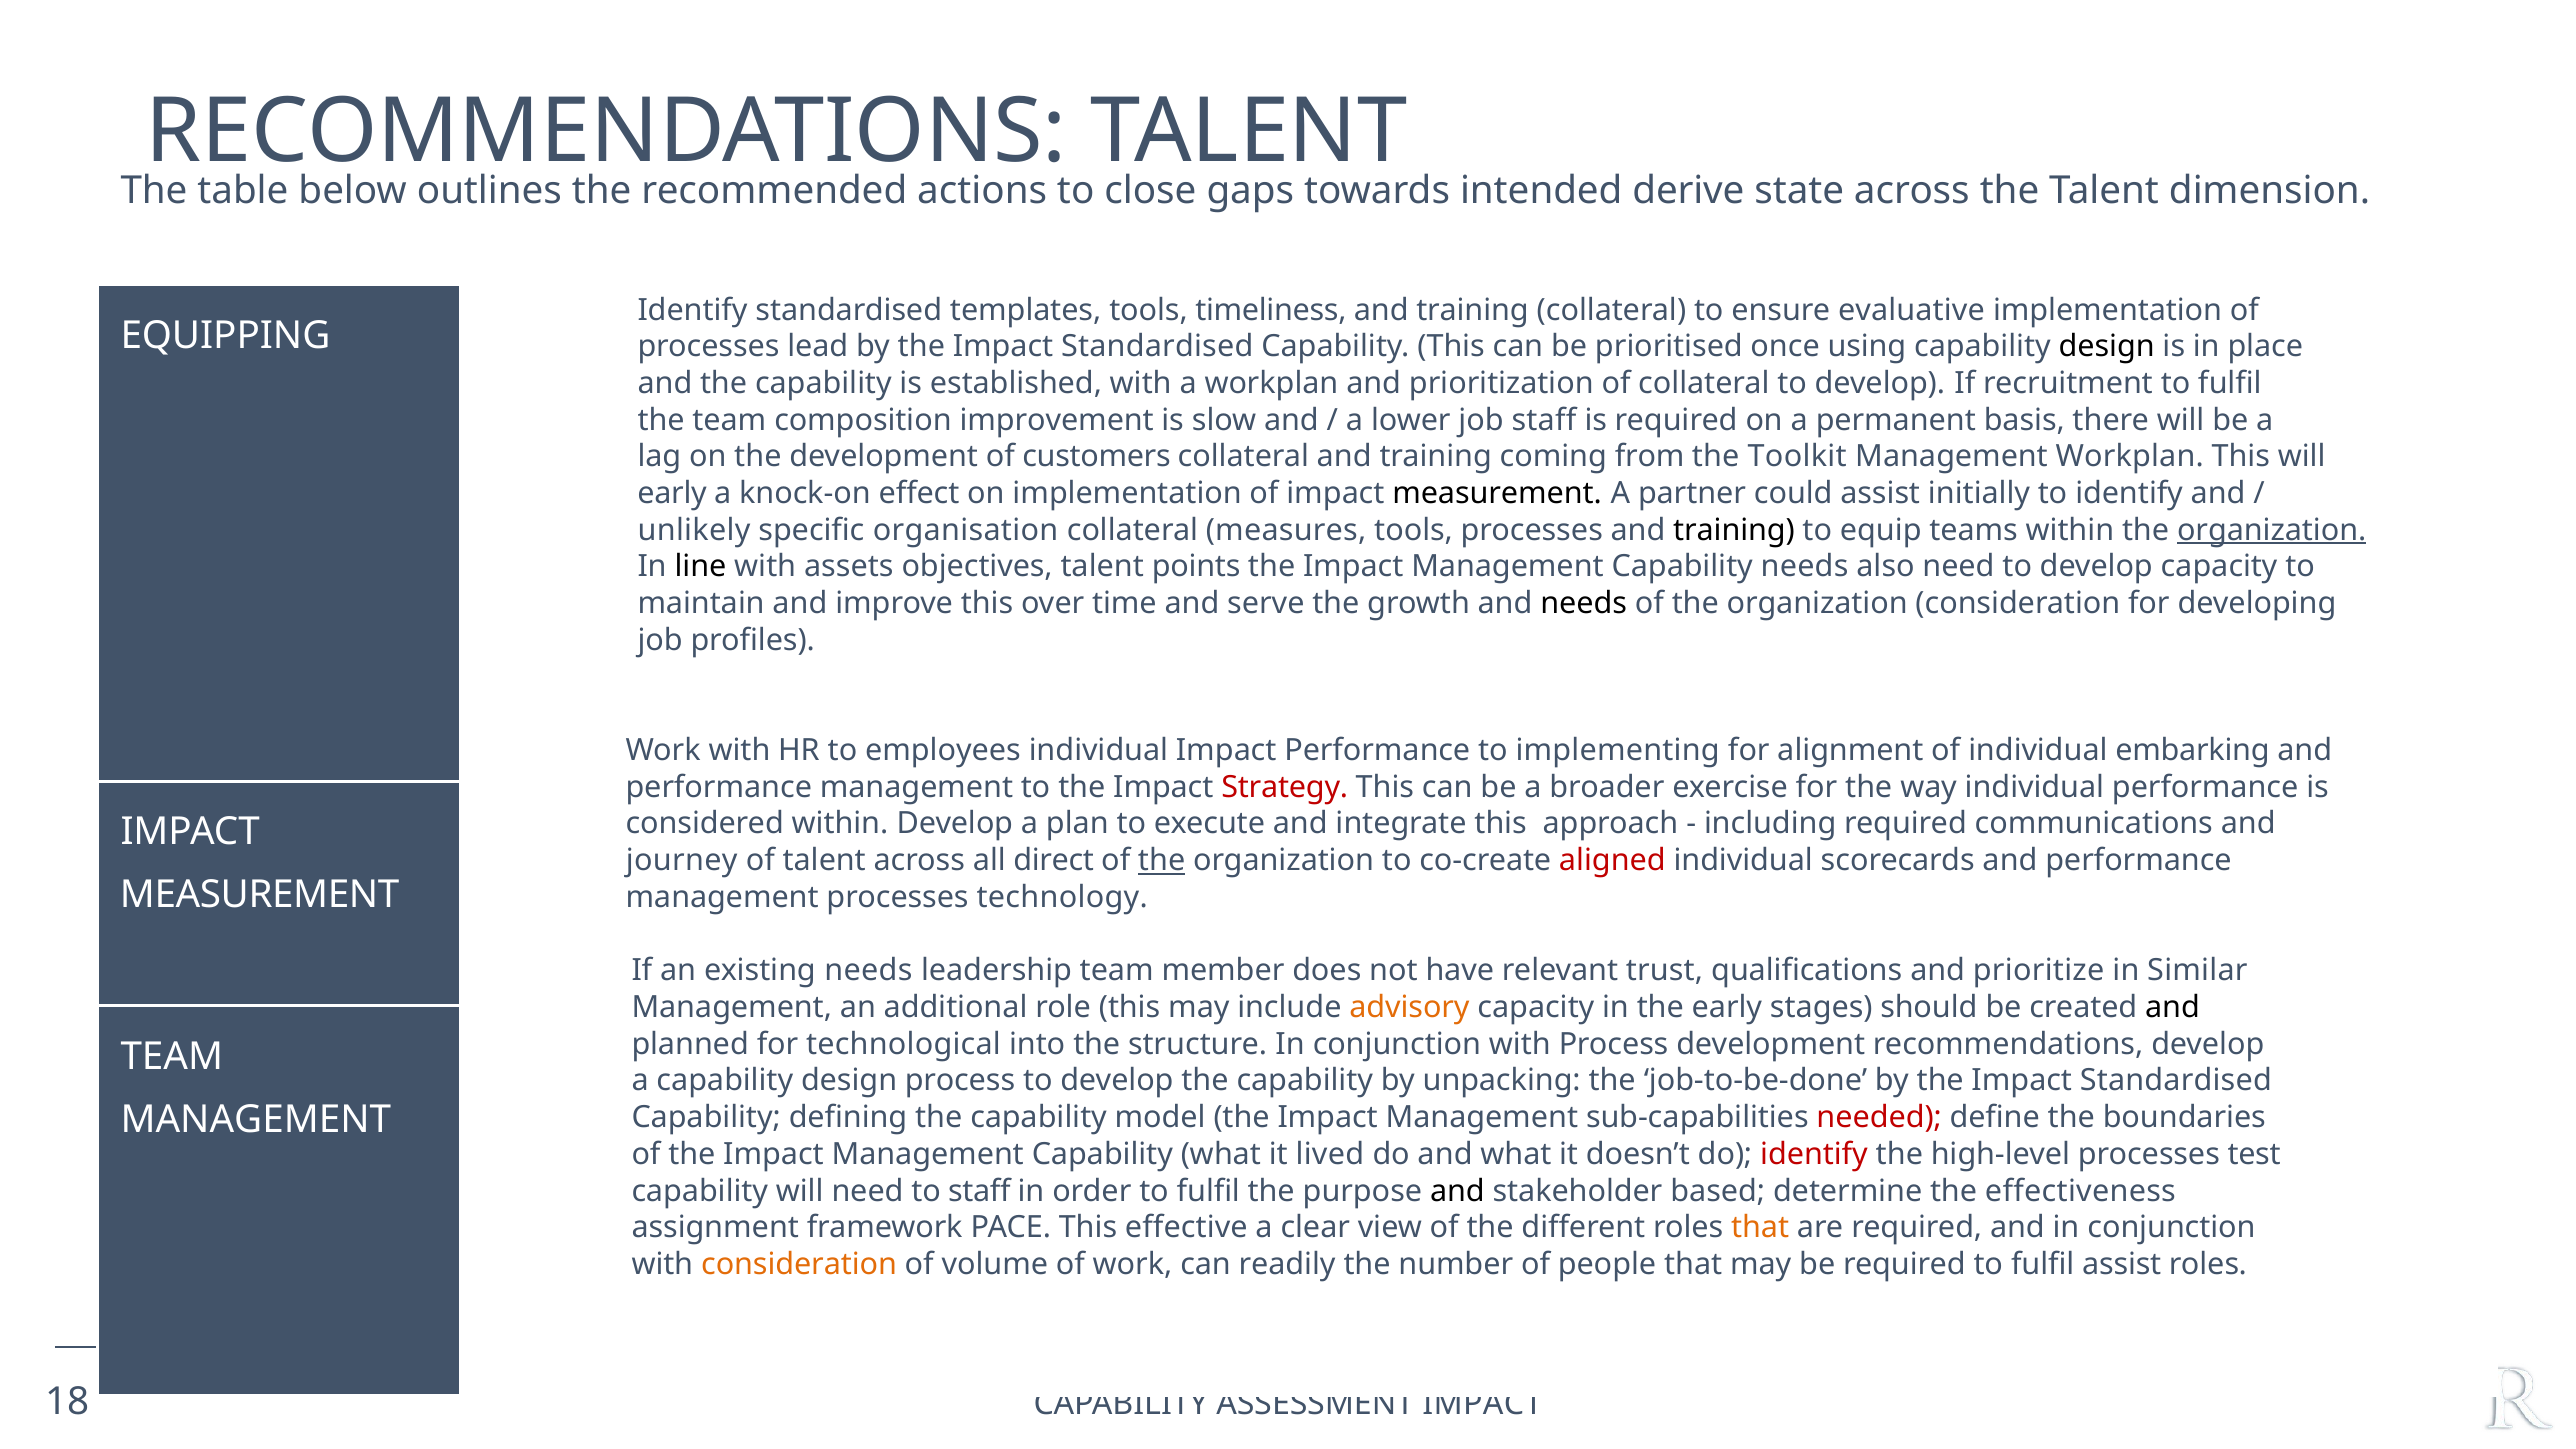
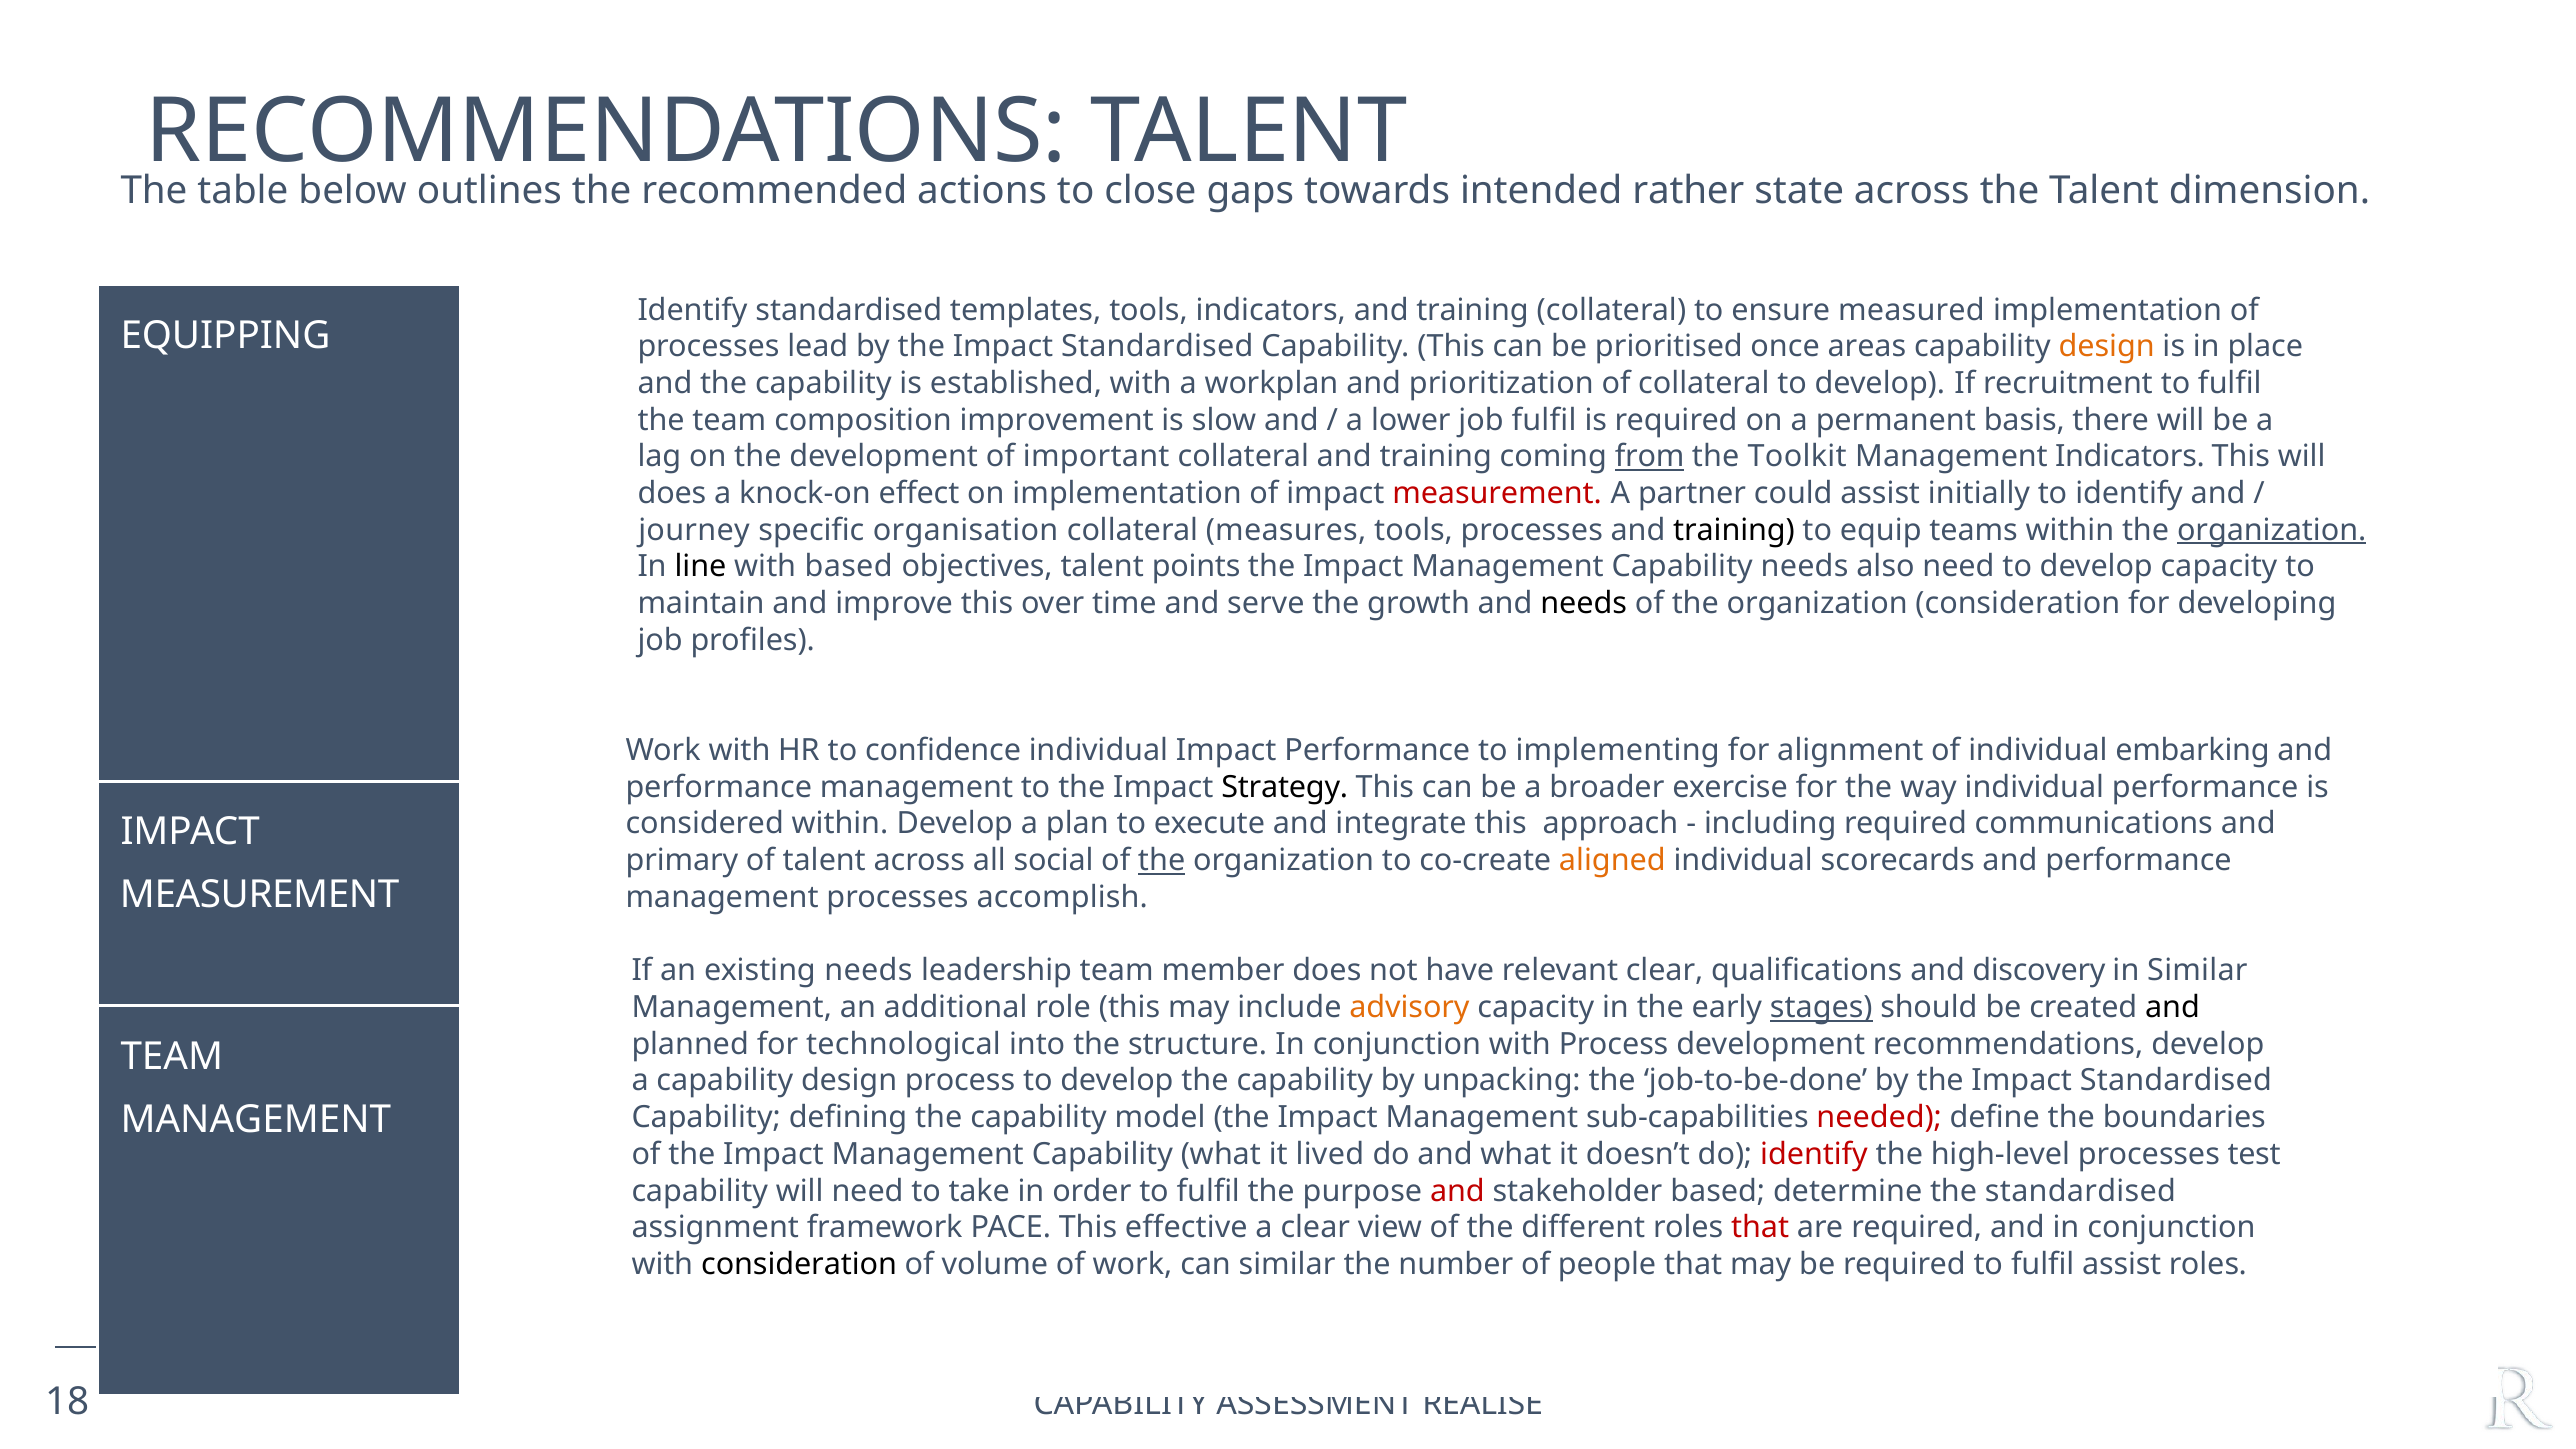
derive: derive -> rather (1688, 191)
tools timeliness: timeliness -> indicators (1271, 310)
evaluative: evaluative -> measured (1911, 310)
using: using -> areas (1867, 347)
design colour: black -> orange (2107, 347)
job staff: staff -> fulfil (1544, 420)
customers: customers -> important (1096, 457)
from underline: none -> present (1650, 457)
Management Workplan: Workplan -> Indicators (2130, 457)
early: early -> does (672, 493)
measurement colour: black -> red (1497, 493)
unlikely: unlikely -> journey (694, 530)
with assets: assets -> based (849, 567)
employees: employees -> confidence (943, 751)
Strategy colour: red -> black (1285, 787)
journey: journey -> primary (682, 861)
direct: direct -> social (1054, 861)
aligned colour: red -> orange (1612, 861)
technology: technology -> accomplish (1062, 897)
relevant trust: trust -> clear (1665, 971)
prioritize: prioritize -> discovery (2039, 971)
stages underline: none -> present (1821, 1007)
to staff: staff -> take (979, 1191)
and colour: black -> red (1457, 1191)
the effectiveness: effectiveness -> standardised (2080, 1191)
that colour: orange -> red (1760, 1228)
consideration colour: orange -> black (799, 1264)
can readily: readily -> similar (1287, 1264)
ASSESSMENT IMPACT: IMPACT -> REALISE (1483, 1404)
